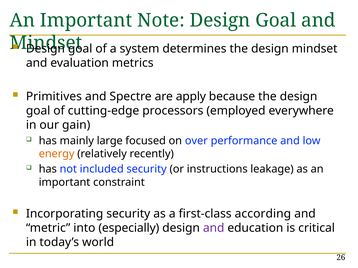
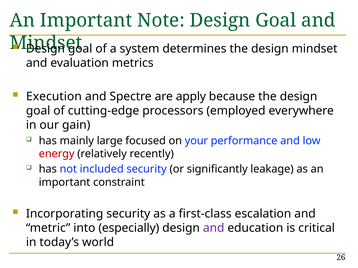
Primitives: Primitives -> Execution (54, 97)
over: over -> your (196, 141)
energy colour: orange -> red (57, 154)
instructions: instructions -> significantly (217, 169)
according: according -> escalation (263, 214)
